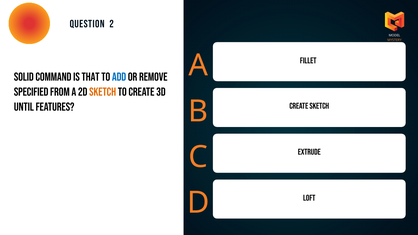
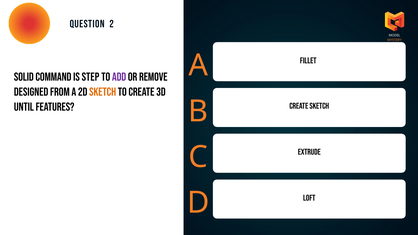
that: that -> step (91, 77)
add colour: blue -> purple (119, 77)
specified: specified -> designed (31, 92)
